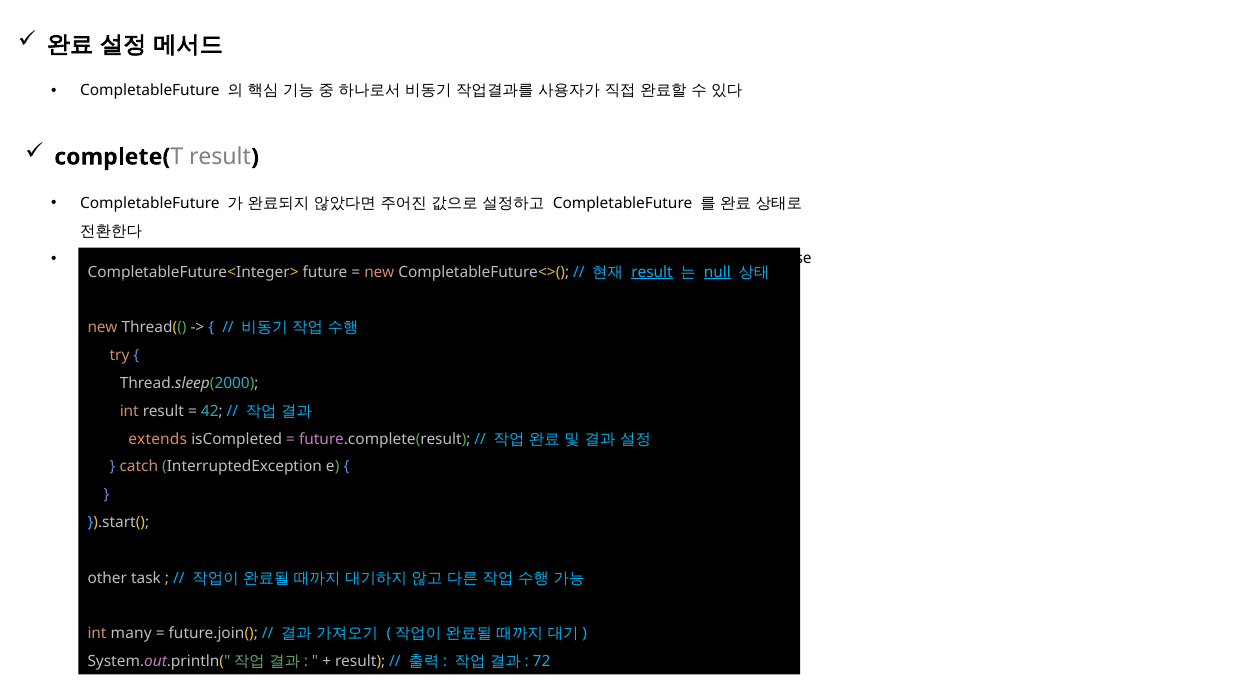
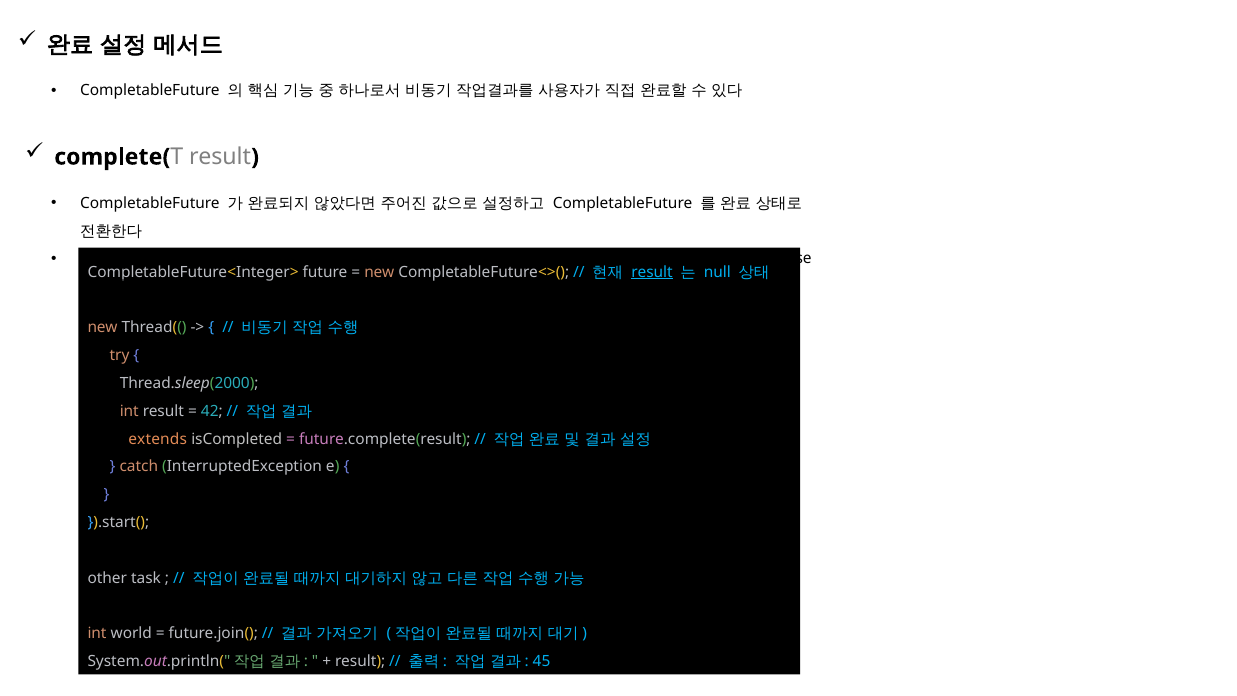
null underline: present -> none (717, 272)
many: many -> world (131, 634)
72: 72 -> 45 (542, 662)
